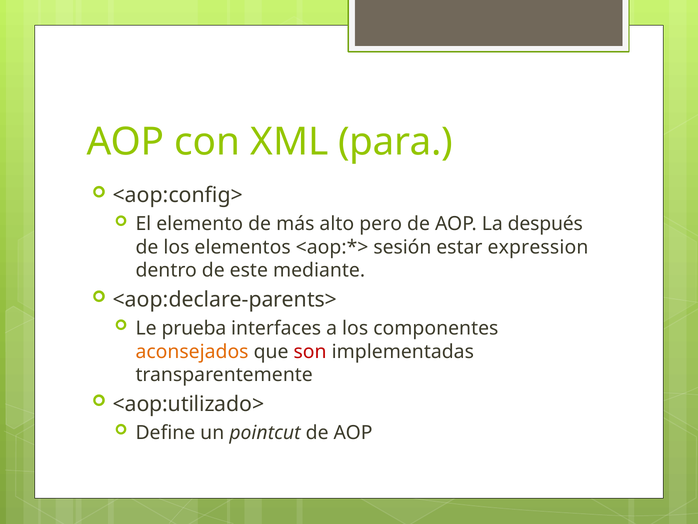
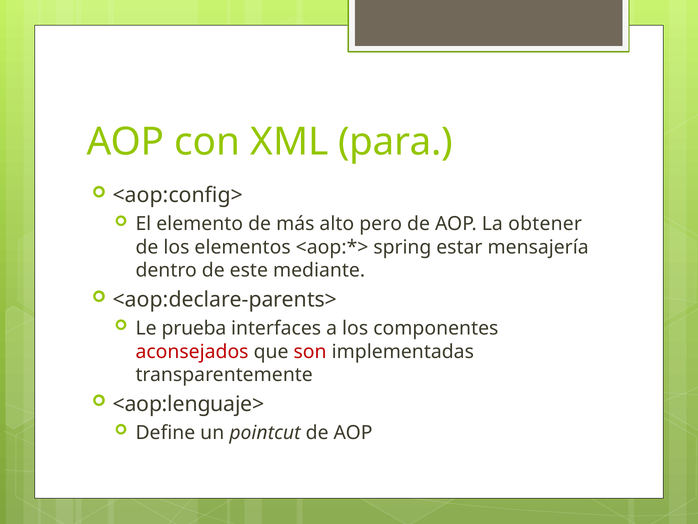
después: después -> obtener (545, 224)
sesión: sesión -> spring (402, 247)
expression: expression -> mensajería (538, 247)
aconsejados colour: orange -> red (192, 351)
<aop:utilizado>: <aop:utilizado> -> <aop:lenguaje> (189, 404)
